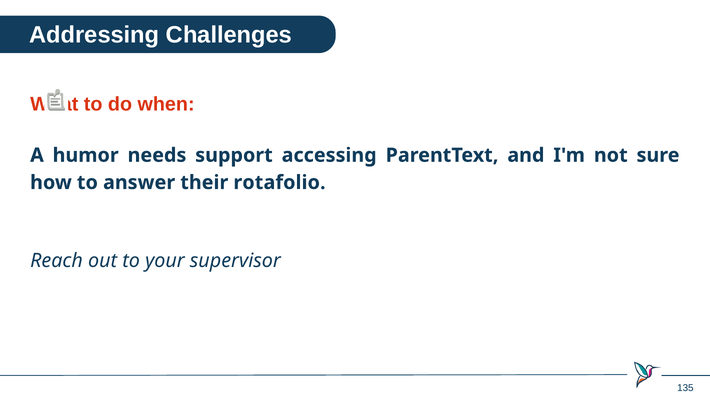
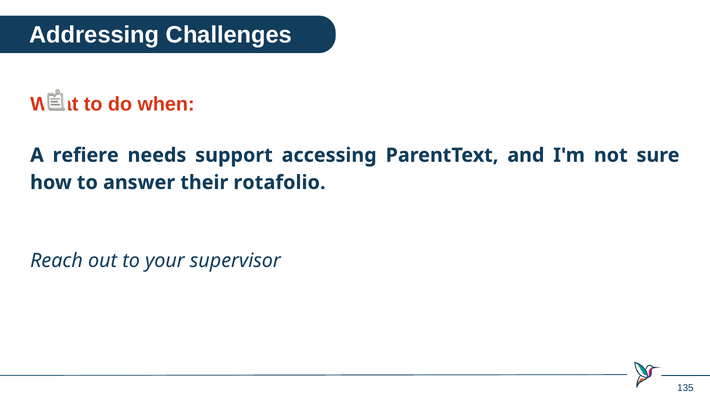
humor: humor -> refiere (86, 155)
